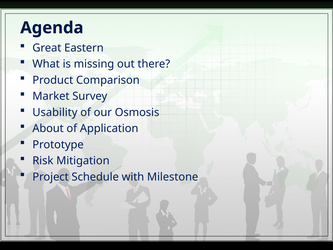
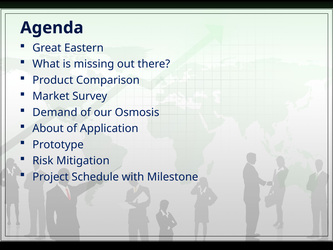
Usability: Usability -> Demand (55, 112)
